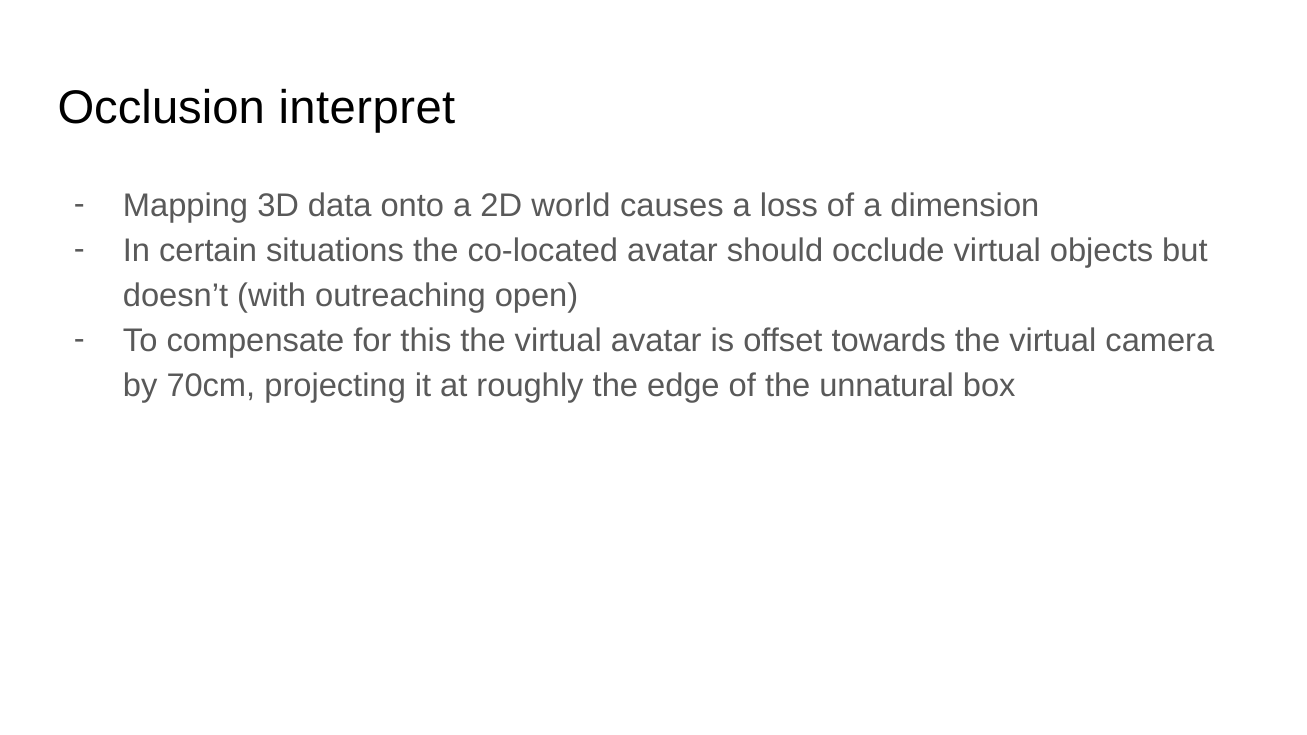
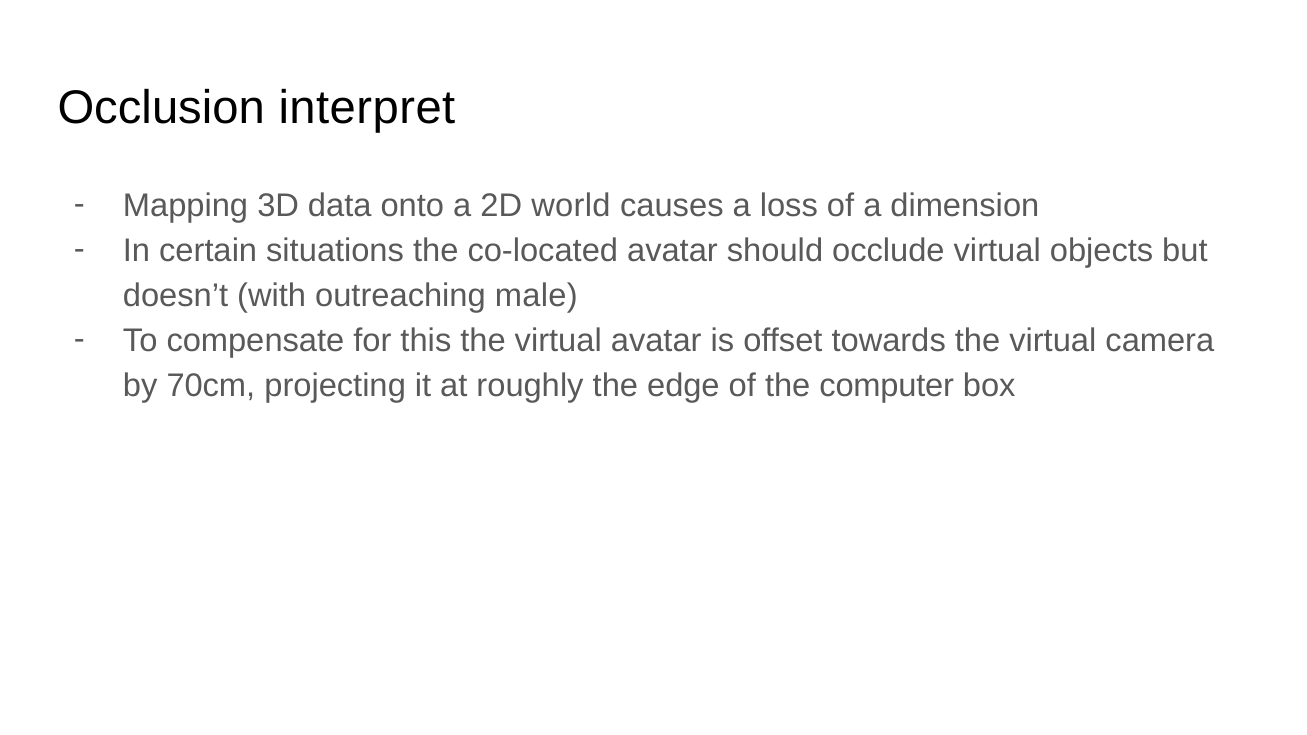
open: open -> male (536, 296)
unnatural: unnatural -> computer (887, 386)
